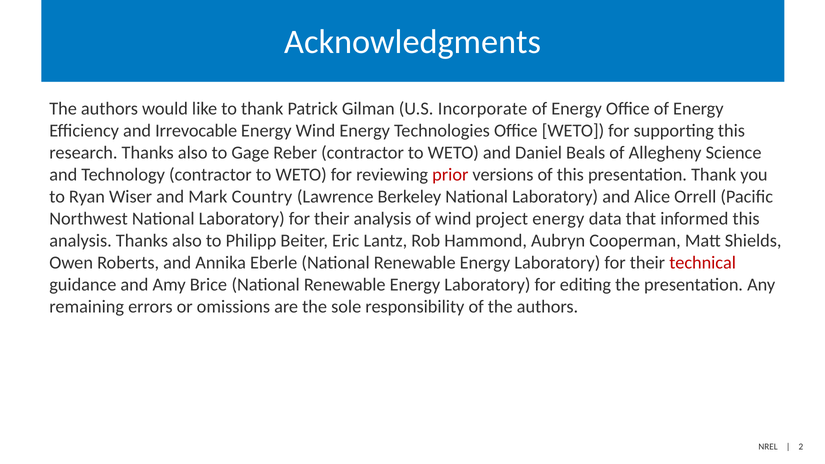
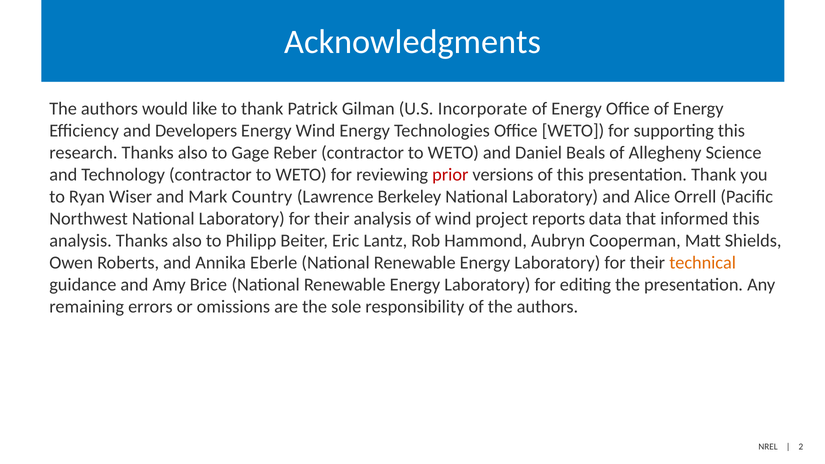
Irrevocable: Irrevocable -> Developers (196, 131)
project energy: energy -> reports (559, 219)
technical colour: red -> orange (703, 263)
